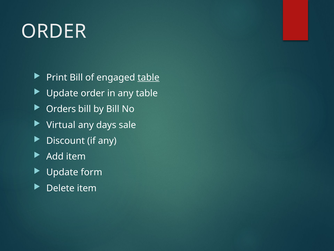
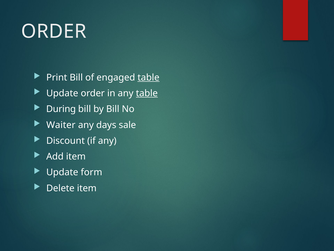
table underline: none -> present (147, 93)
Orders: Orders -> During (61, 109)
Virtual: Virtual -> Waiter (61, 125)
